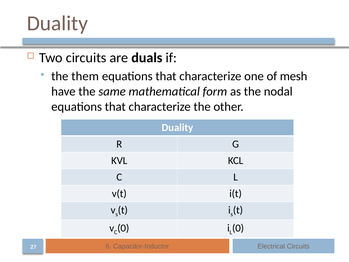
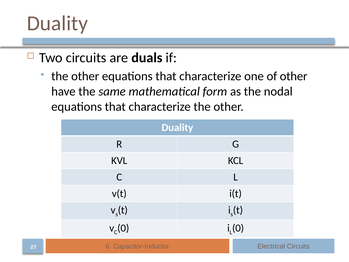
them: them -> other (85, 76)
of mesh: mesh -> other (294, 76)
